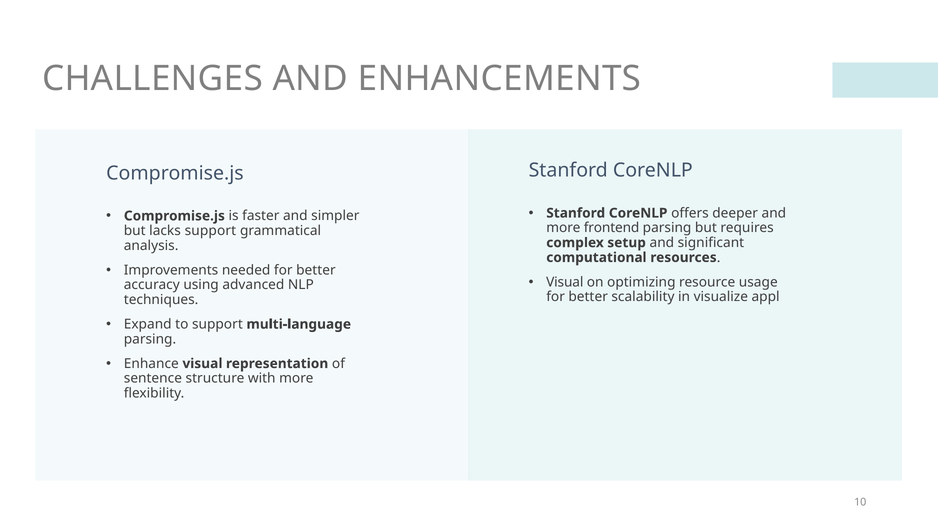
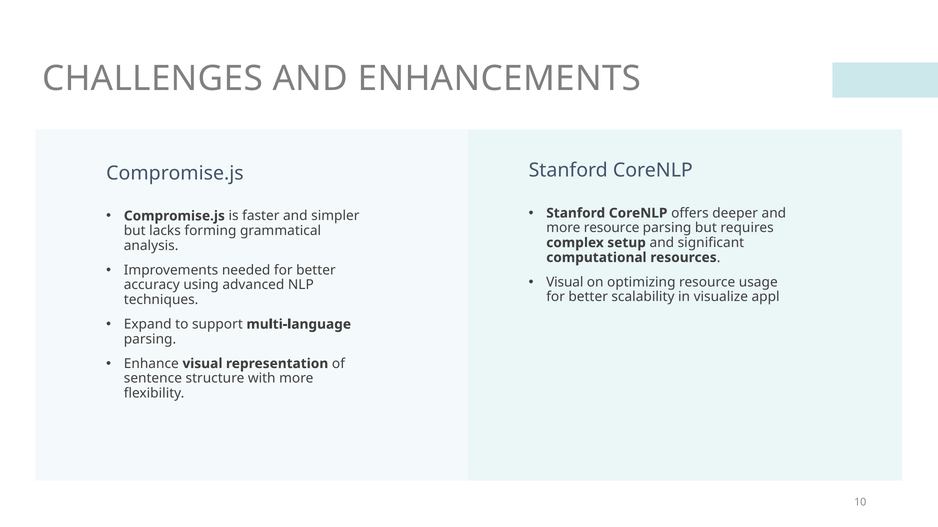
more frontend: frontend -> resource (612, 228)
lacks support: support -> forming (210, 231)
